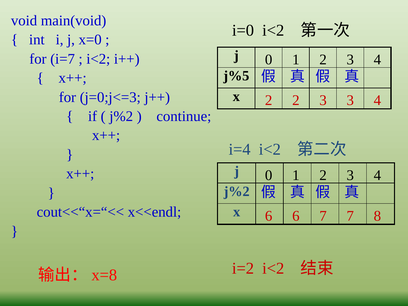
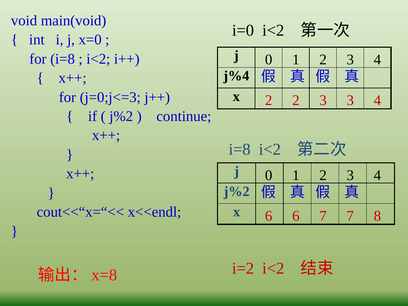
for i=7: i=7 -> i=8 (63, 59)
j%5: j%5 -> j%4 (236, 76)
i=4: i=4 -> i=8 (240, 149)
